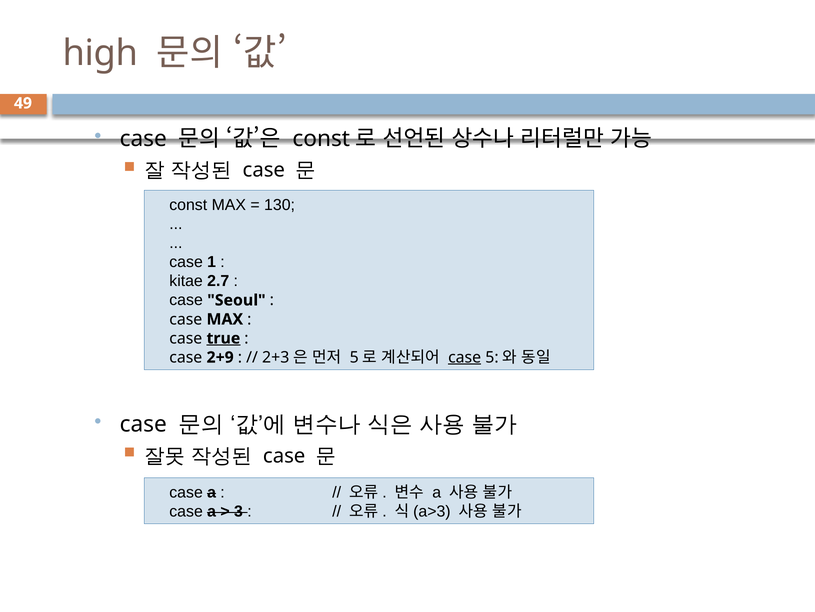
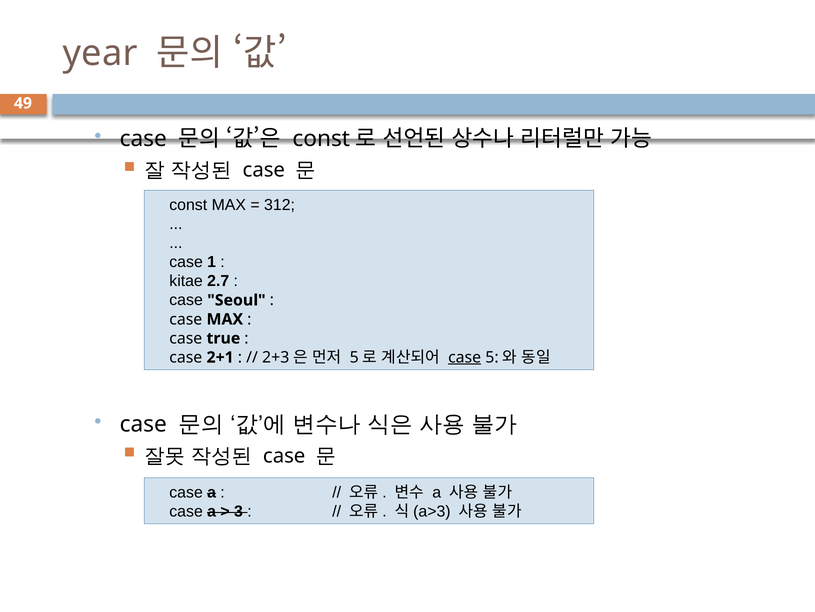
high: high -> year (100, 53)
130: 130 -> 312 (280, 205)
true underline: present -> none (223, 338)
2+9: 2+9 -> 2+1 (220, 357)
